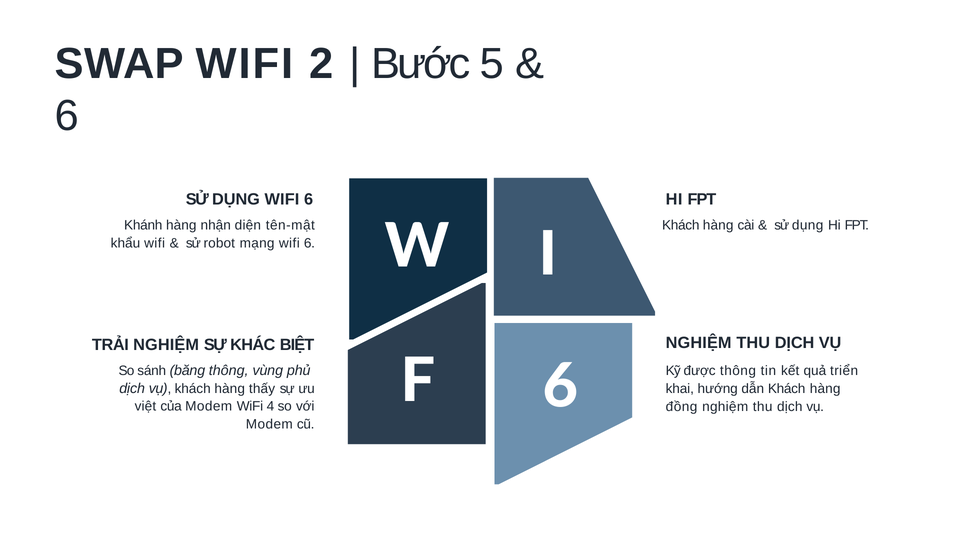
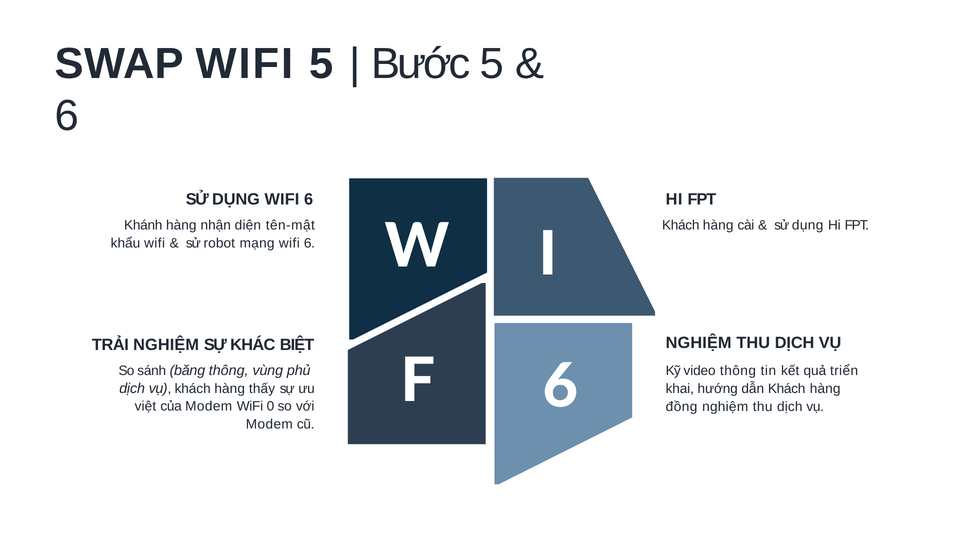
WIFI 2: 2 -> 5 (321, 64)
được: được -> video (700, 371)
4: 4 -> 0 (271, 406)
